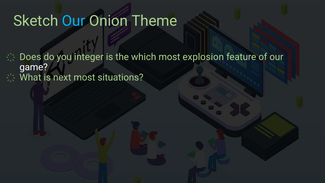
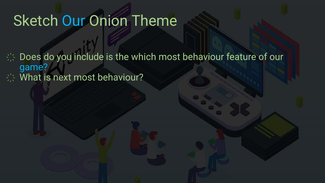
integer: integer -> include (89, 57)
explosion: explosion -> behaviour (203, 57)
game colour: white -> light blue (34, 67)
next most situations: situations -> behaviour (121, 77)
